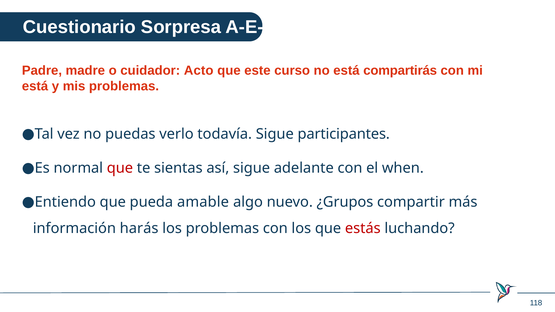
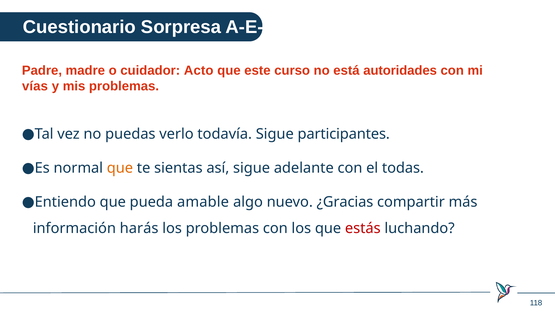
compartirás: compartirás -> autoridades (400, 71)
está: está -> vías (35, 86)
que colour: red -> orange (120, 168)
when: when -> todas (403, 168)
¿Grupos: ¿Grupos -> ¿Gracias (345, 202)
